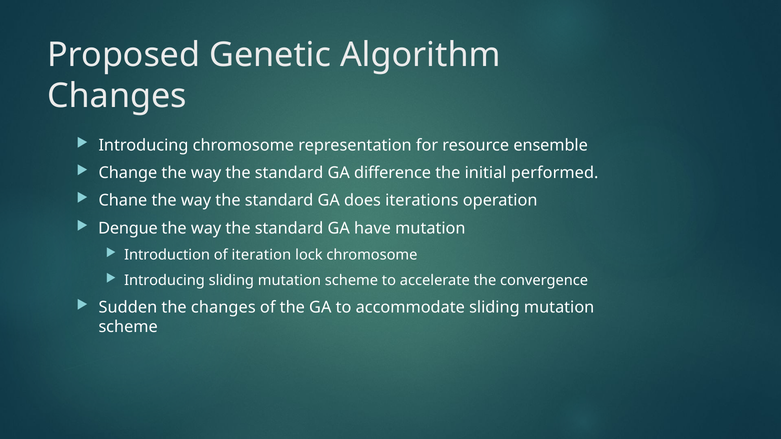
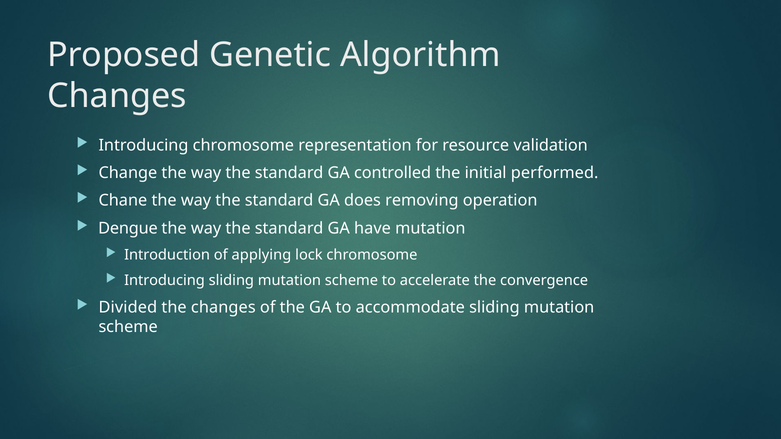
ensemble: ensemble -> validation (551, 145)
difference: difference -> controlled (393, 173)
iterations: iterations -> removing (422, 201)
iteration: iteration -> applying (261, 255)
Sudden: Sudden -> Divided (128, 307)
